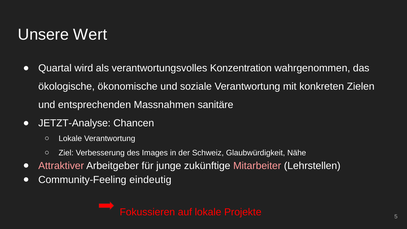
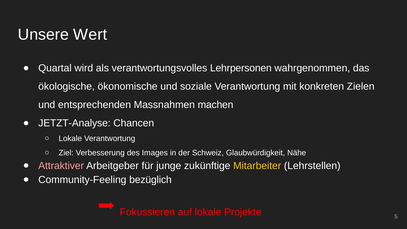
Konzentration: Konzentration -> Lehrpersonen (241, 68)
sanitäre: sanitäre -> machen (216, 105)
Mitarbeiter colour: pink -> yellow (257, 166)
eindeutig: eindeutig -> bezüglich (150, 180)
